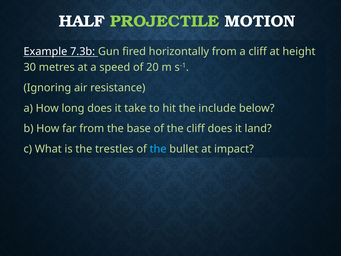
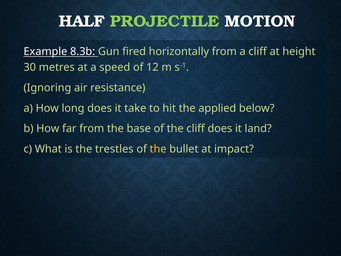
7.3b: 7.3b -> 8.3b (83, 52)
20: 20 -> 12 (152, 67)
include: include -> applied (217, 108)
the colour: light blue -> yellow (158, 149)
